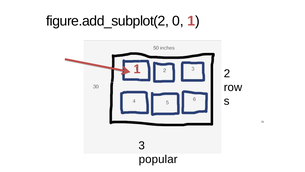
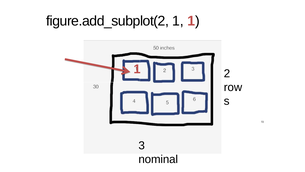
figure.add_subplot(2 0: 0 -> 1 (178, 21)
popular: popular -> nominal (158, 159)
